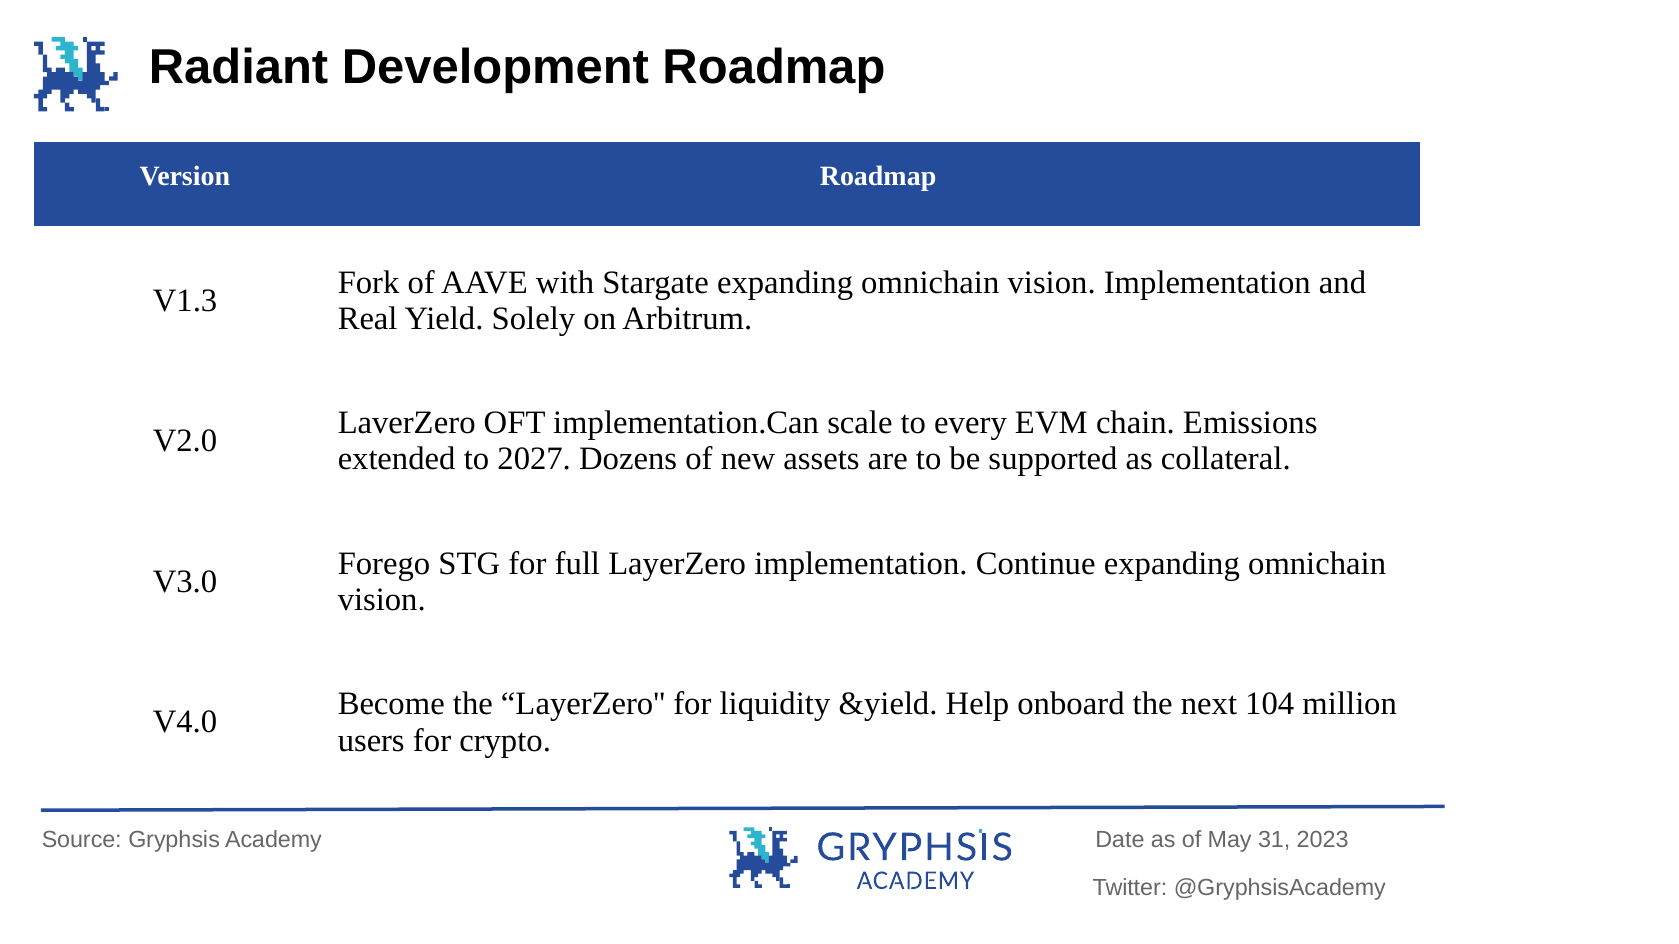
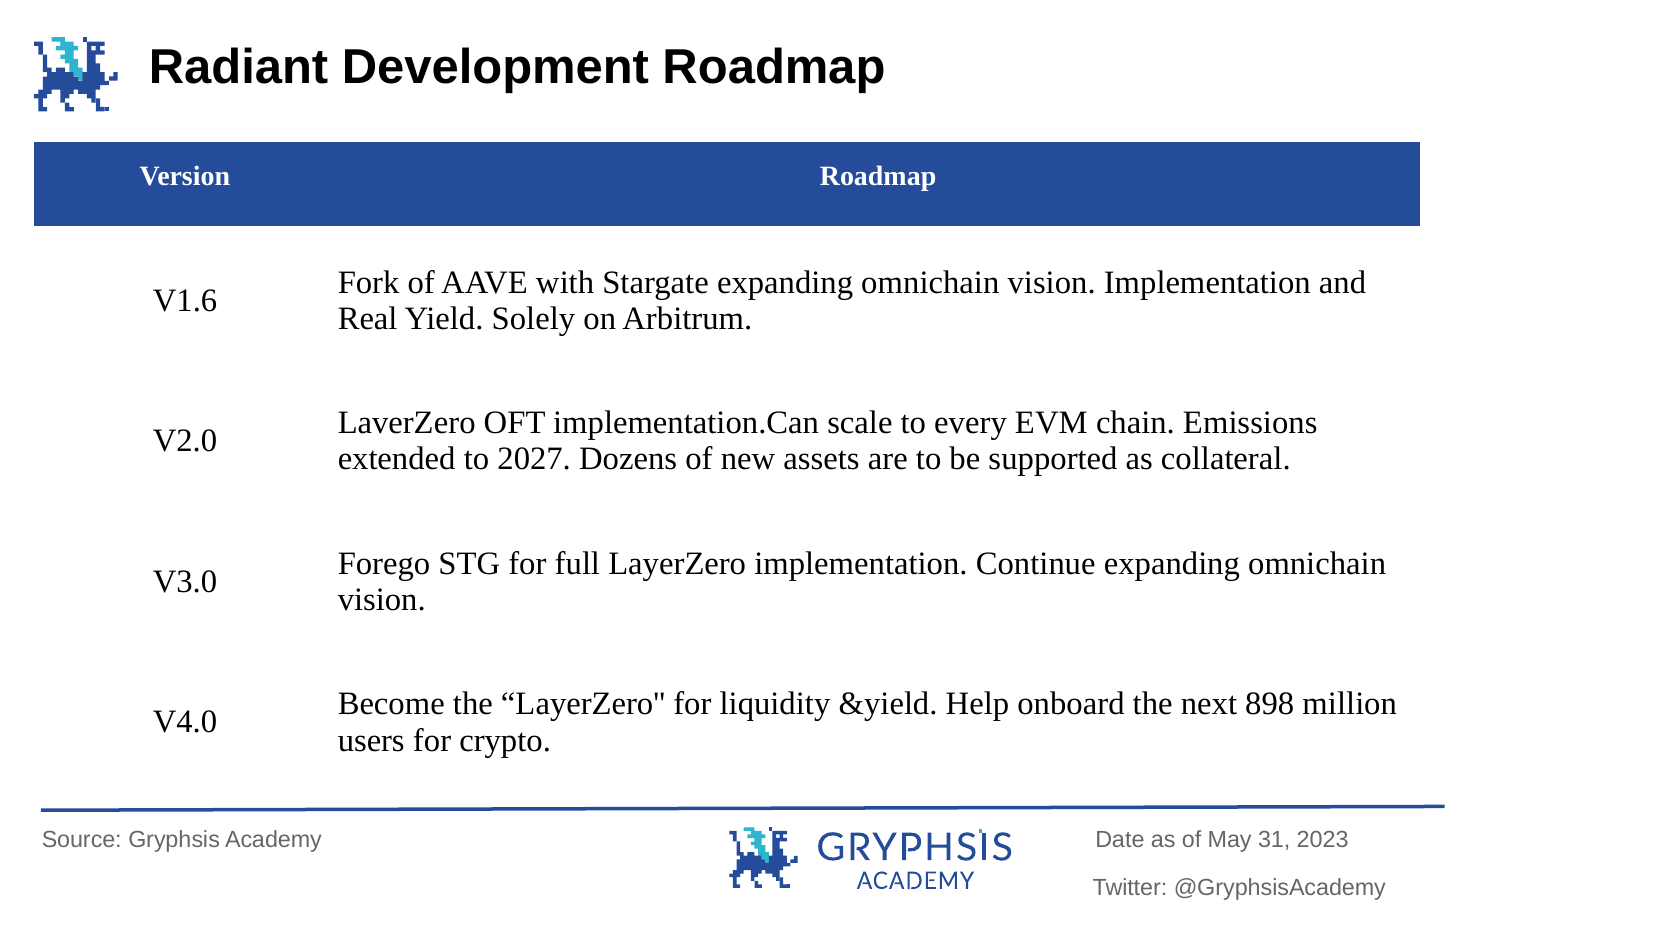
V1.3: V1.3 -> V1.6 (185, 301)
104: 104 -> 898 (1270, 705)
